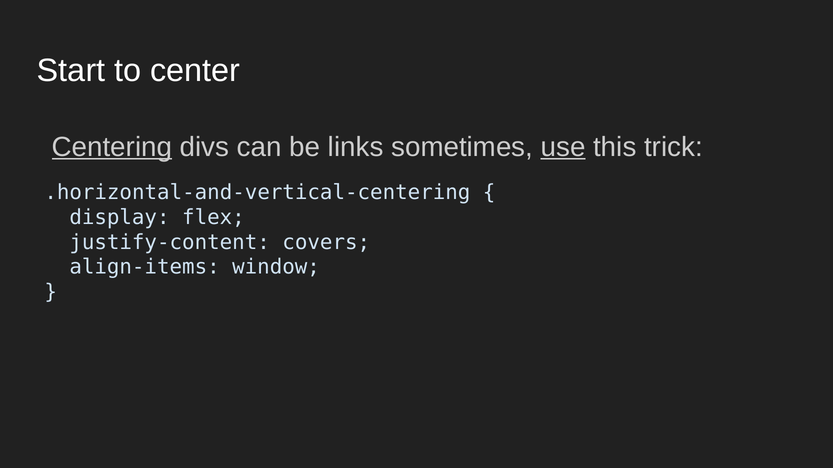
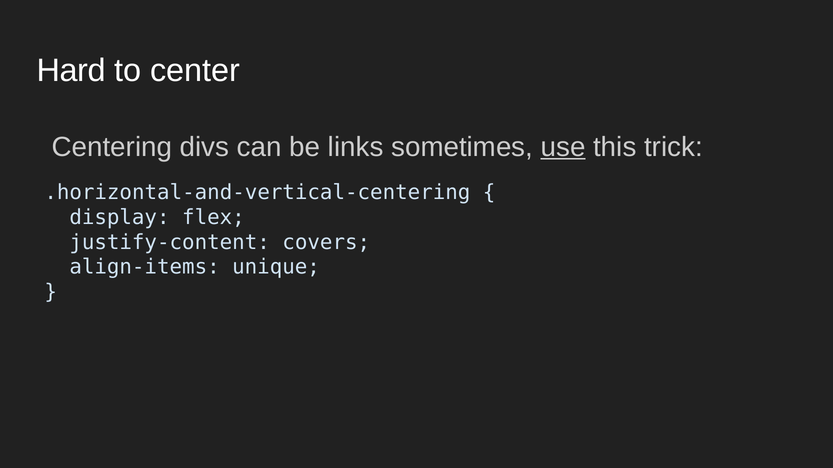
Start: Start -> Hard (71, 71)
Centering underline: present -> none (112, 147)
window: window -> unique (276, 267)
